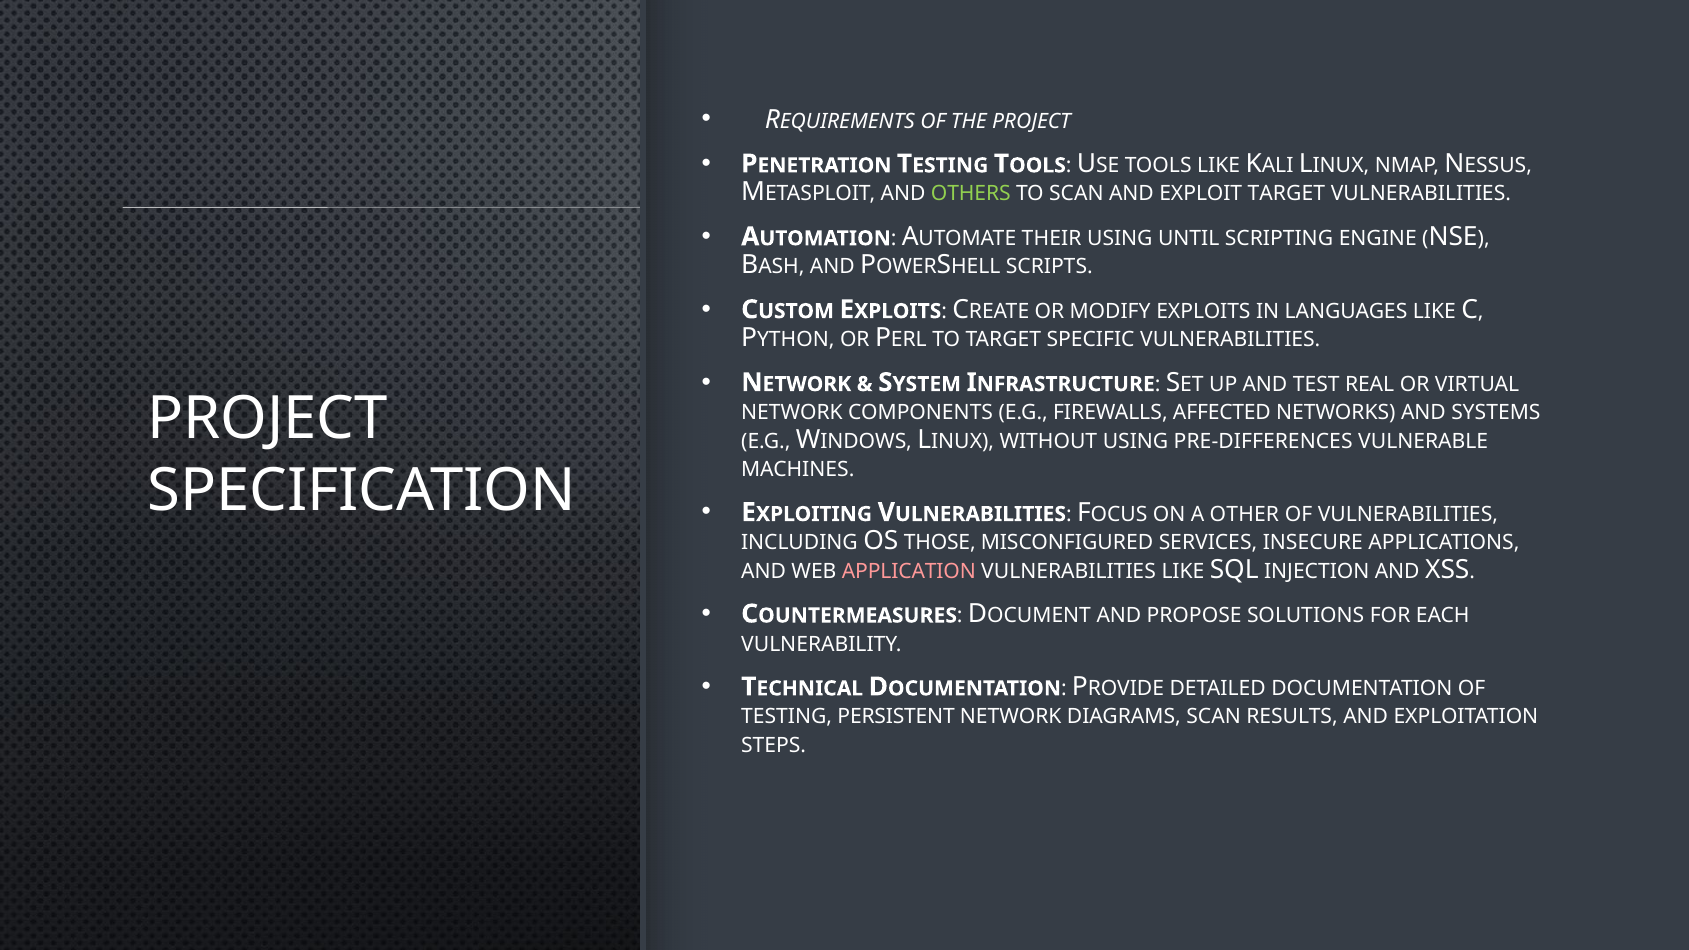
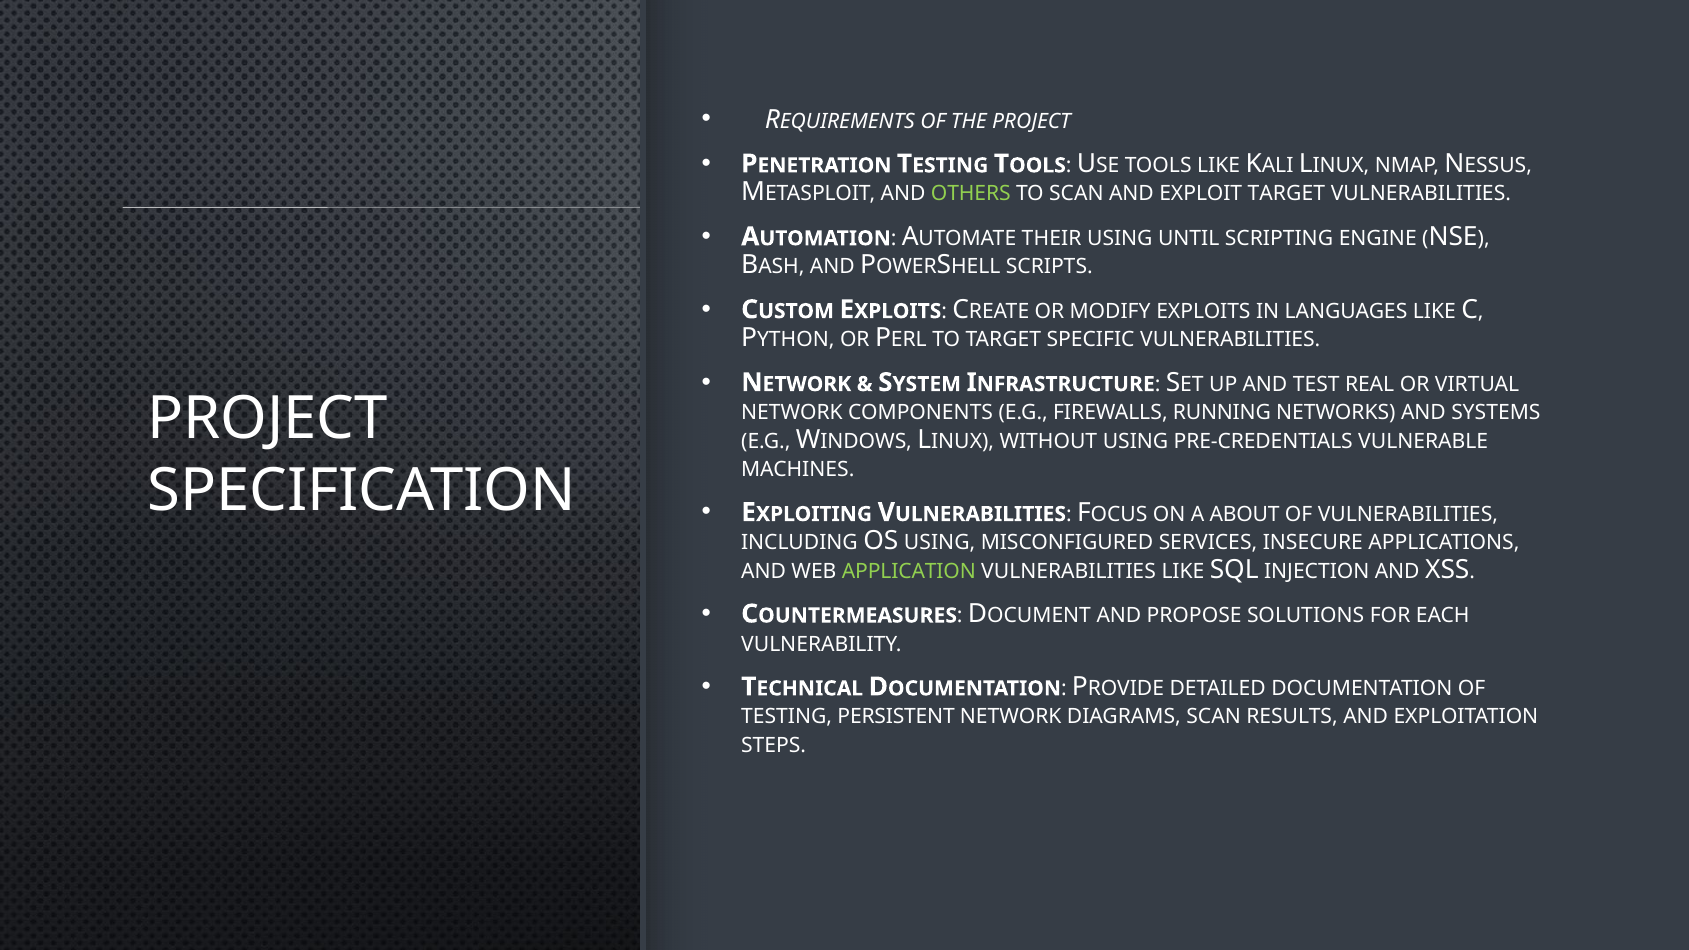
AFFECTED: AFFECTED -> RUNNING (1222, 413)
PRE-DIFFERENCES: PRE-DIFFERENCES -> PRE-CREDENTIALS (1263, 441)
OTHER: OTHER -> ABOUT (1245, 514)
OS THOSE: THOSE -> USING (940, 543)
APPLICATION colour: pink -> light green (909, 571)
